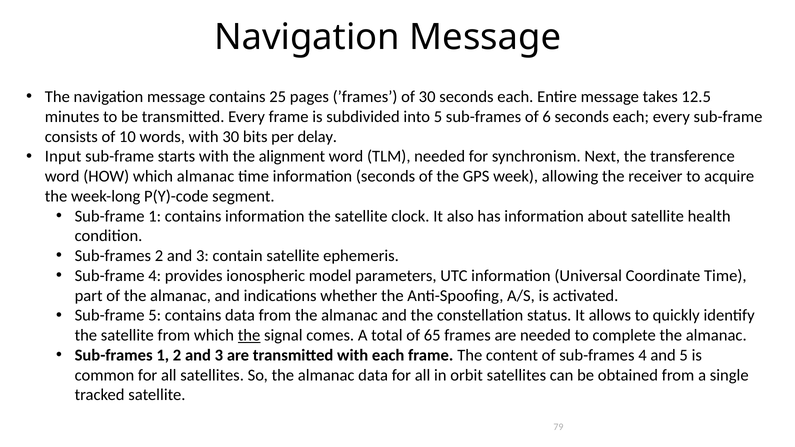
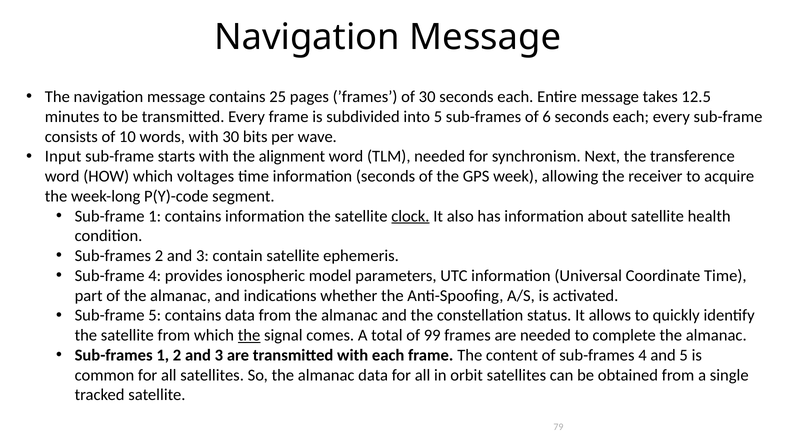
delay: delay -> wave (317, 137)
which almanac: almanac -> voltages (206, 176)
clock underline: none -> present (410, 216)
65: 65 -> 99 (432, 335)
